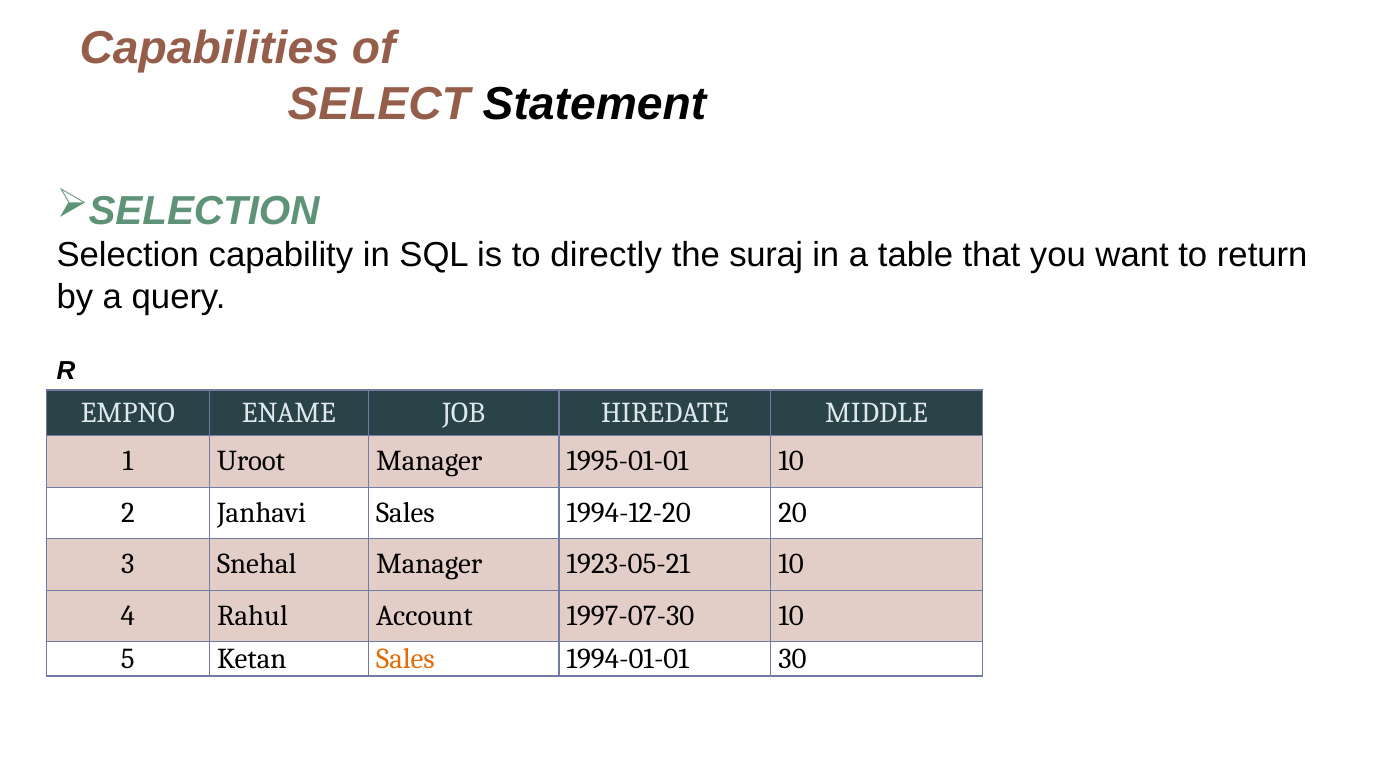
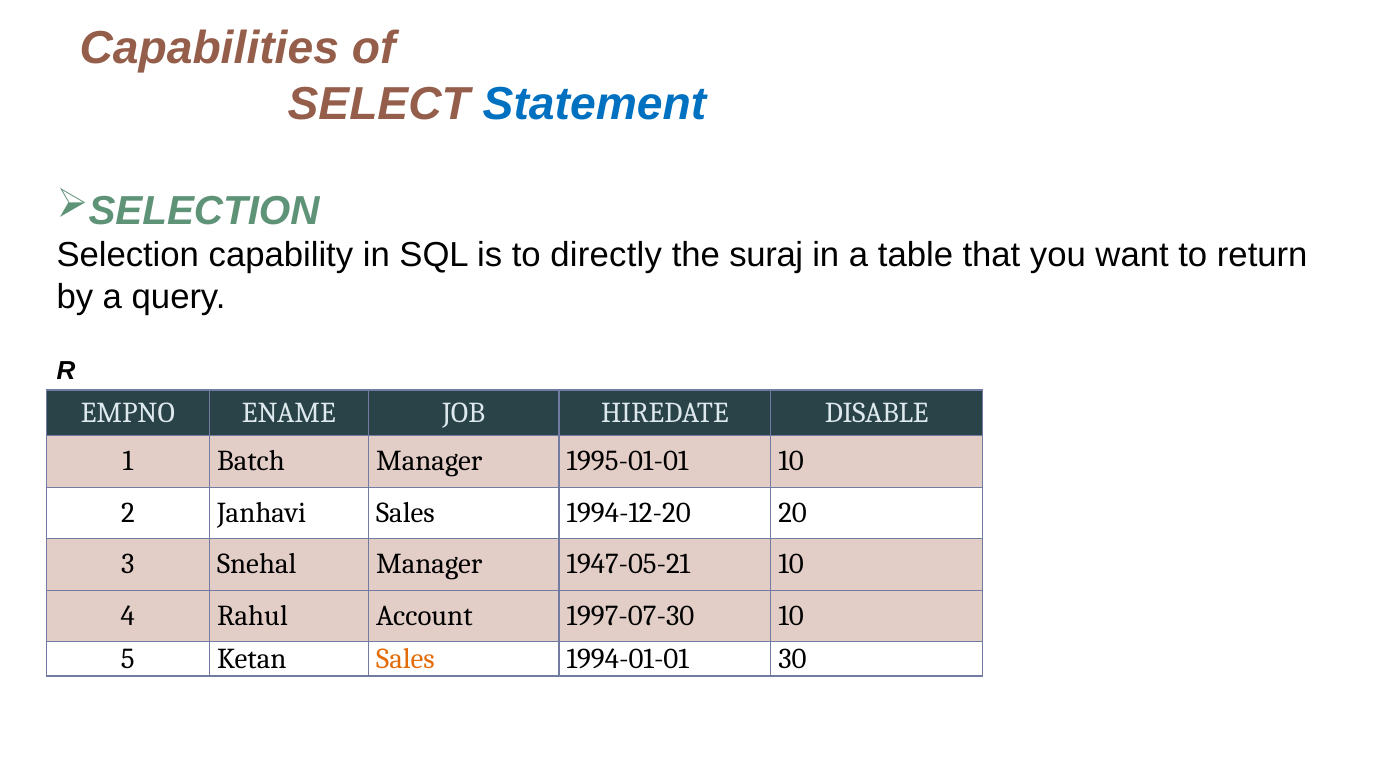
Statement colour: black -> blue (594, 104)
MIDDLE: MIDDLE -> DISABLE (877, 413)
Uroot: Uroot -> Batch (251, 461)
1923-05-21: 1923-05-21 -> 1947-05-21 (628, 564)
